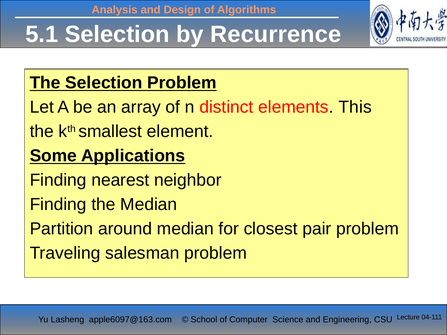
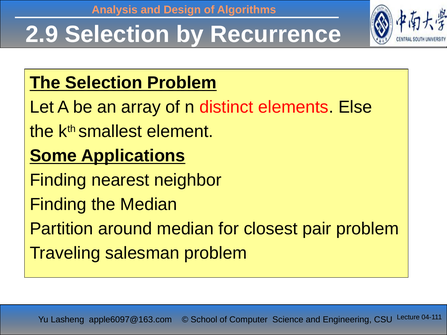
5.1: 5.1 -> 2.9 (42, 34)
This: This -> Else (355, 107)
